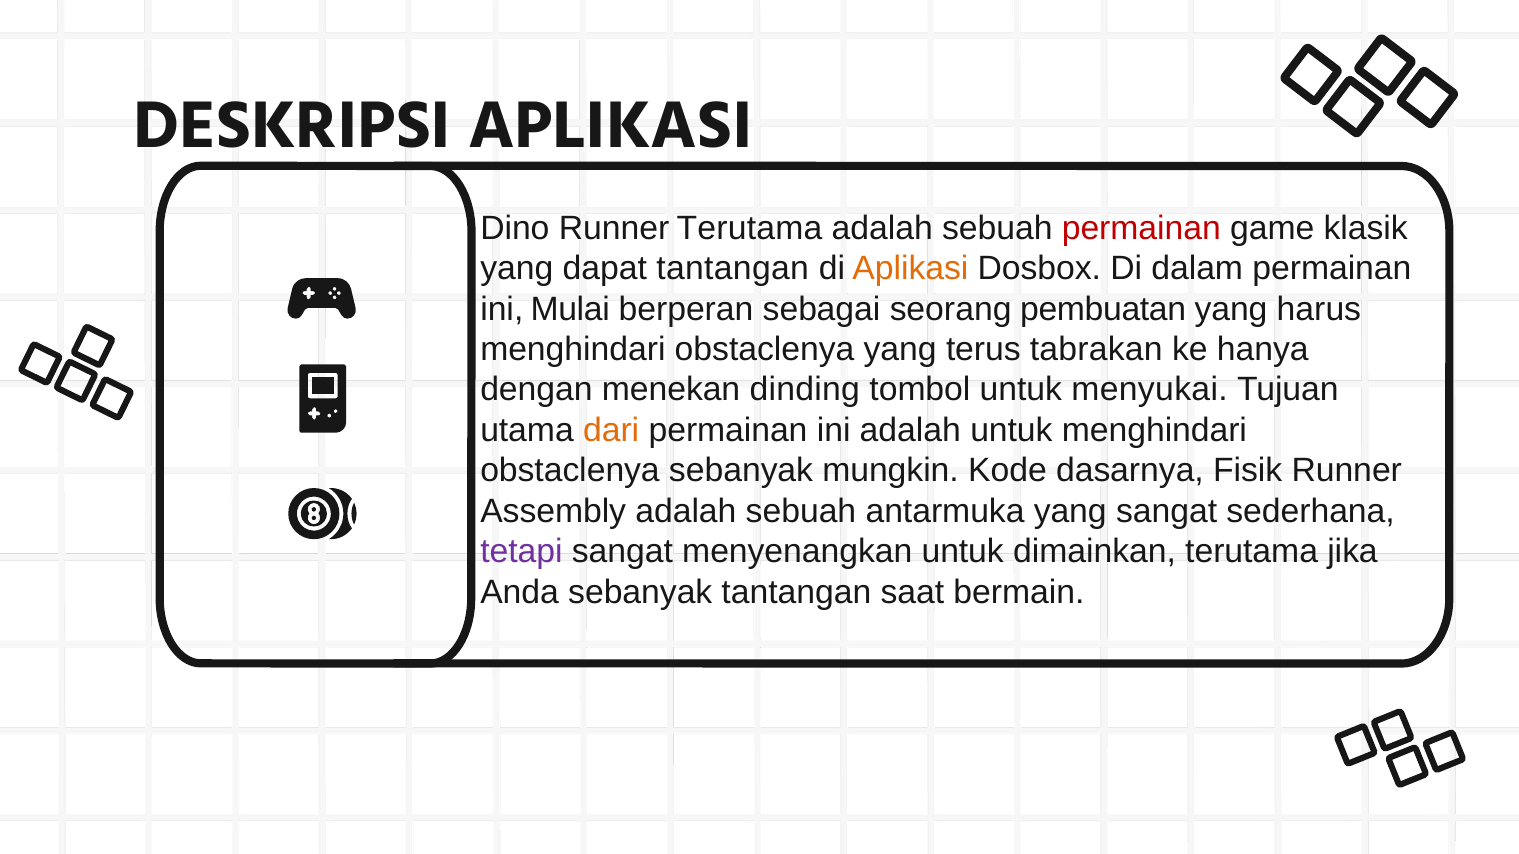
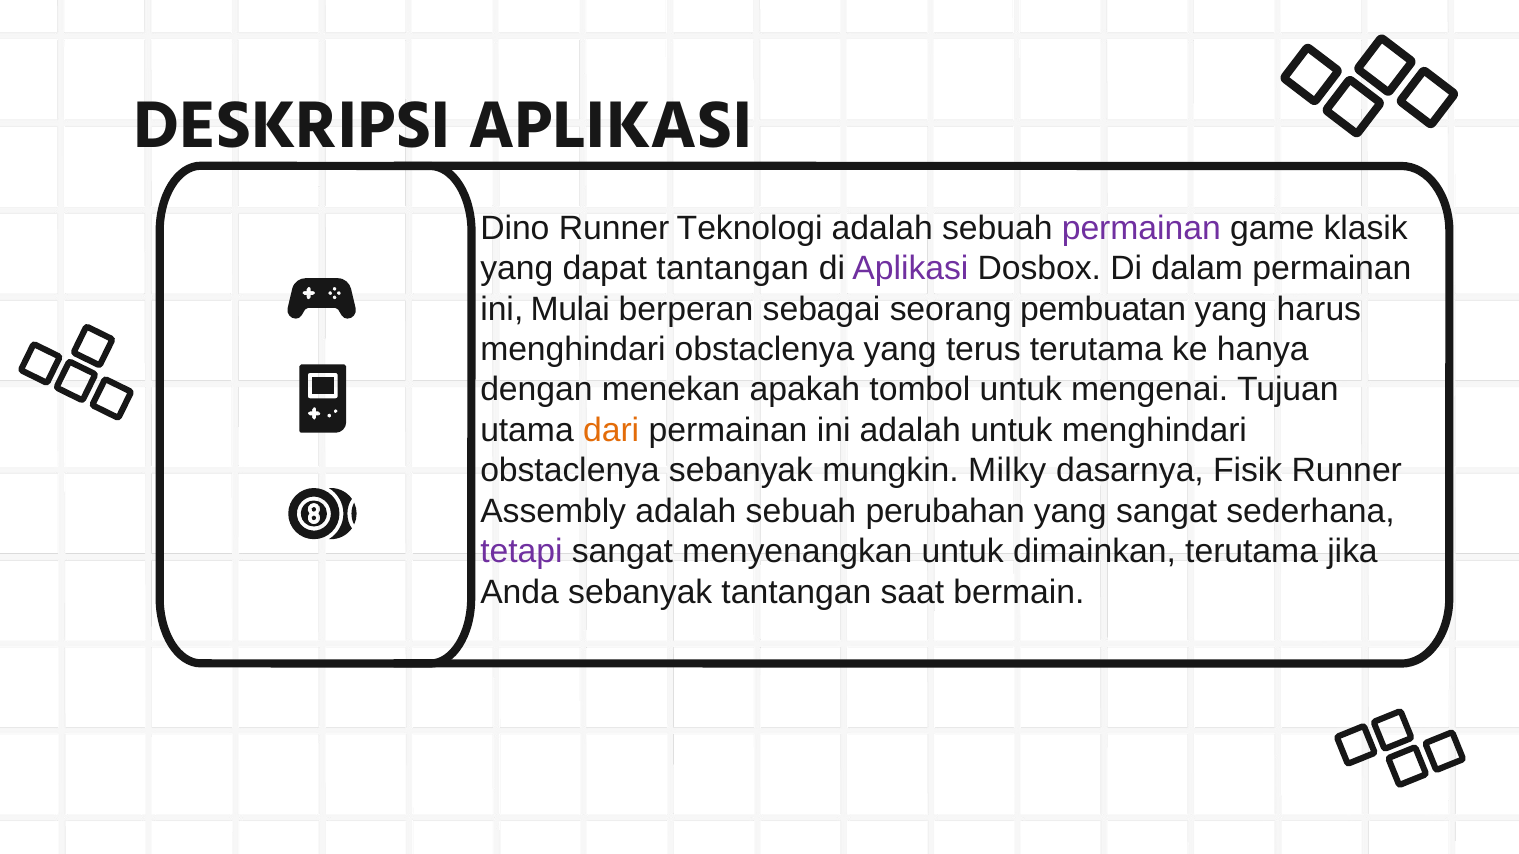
Runner Terutama: Terutama -> Teknologi (750, 228)
permainan colour: red -> purple (1141, 228)
Aplikasi colour: orange -> purple (910, 269)
terus tabrakan: tabrakan -> terutama (1096, 350)
dinding: dinding -> apakah (805, 390)
menyukai: menyukai -> mengenai (1150, 390)
Kode: Kode -> Milky (1007, 471)
antarmuka: antarmuka -> perubahan (945, 512)
